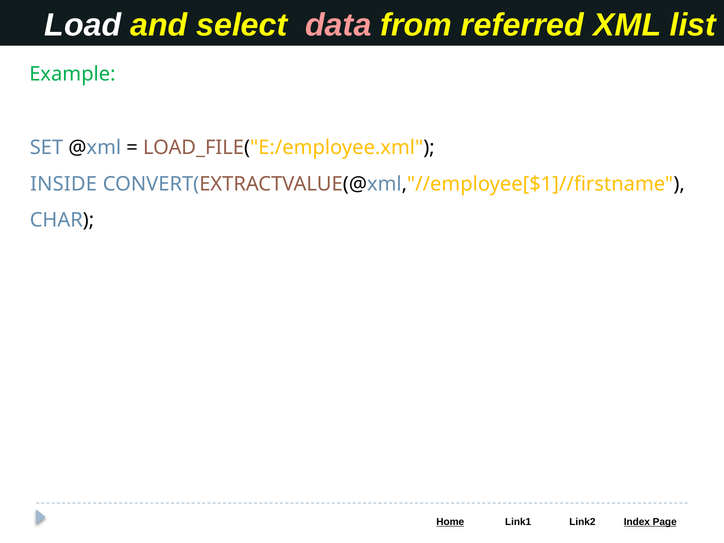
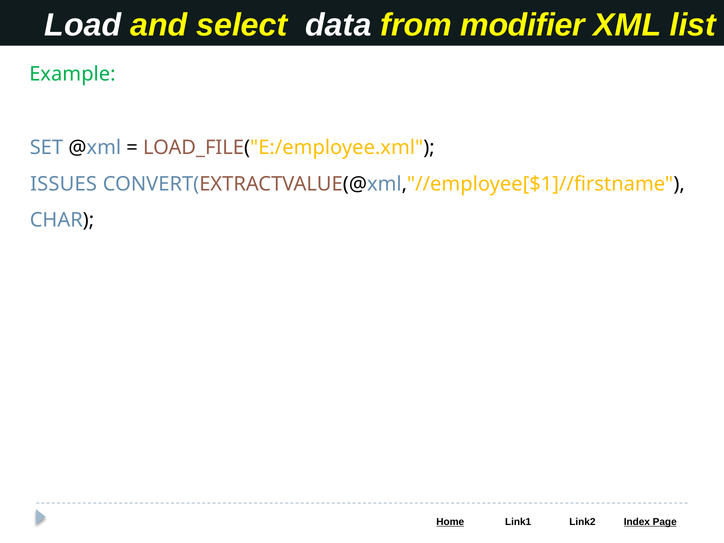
data colour: pink -> white (338, 25)
referred: referred -> modifier (523, 25)
INSIDE: INSIDE -> ISSUES (64, 184)
